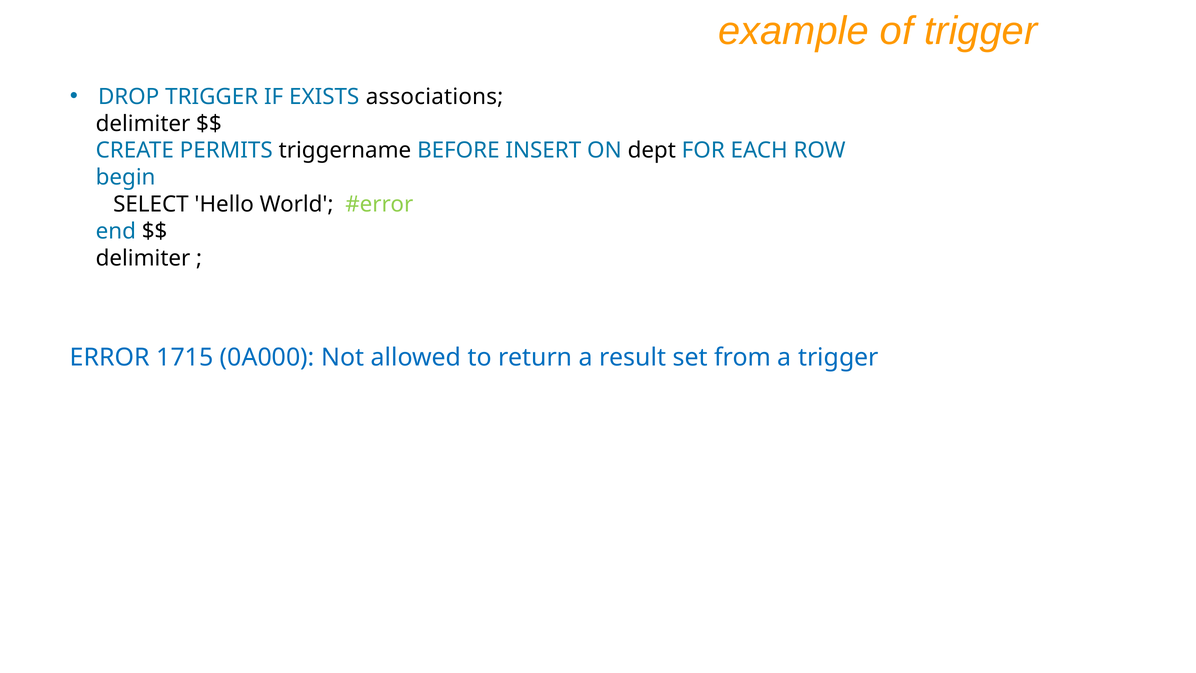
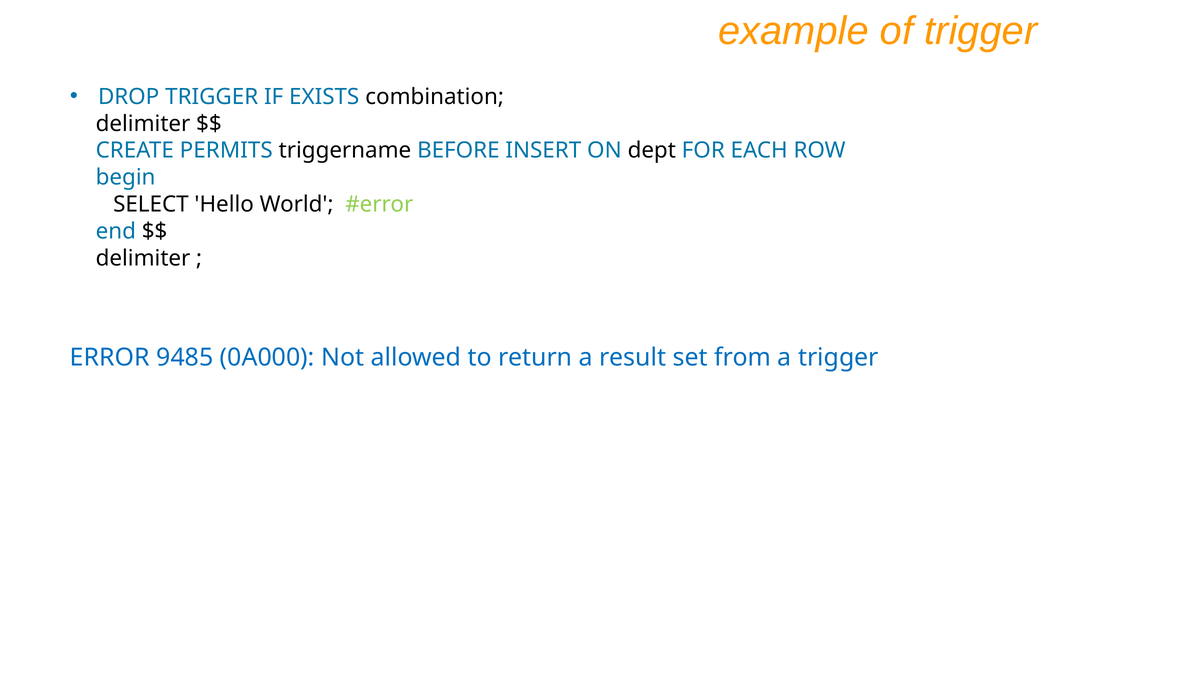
associations: associations -> combination (435, 97)
1715: 1715 -> 9485 (185, 357)
